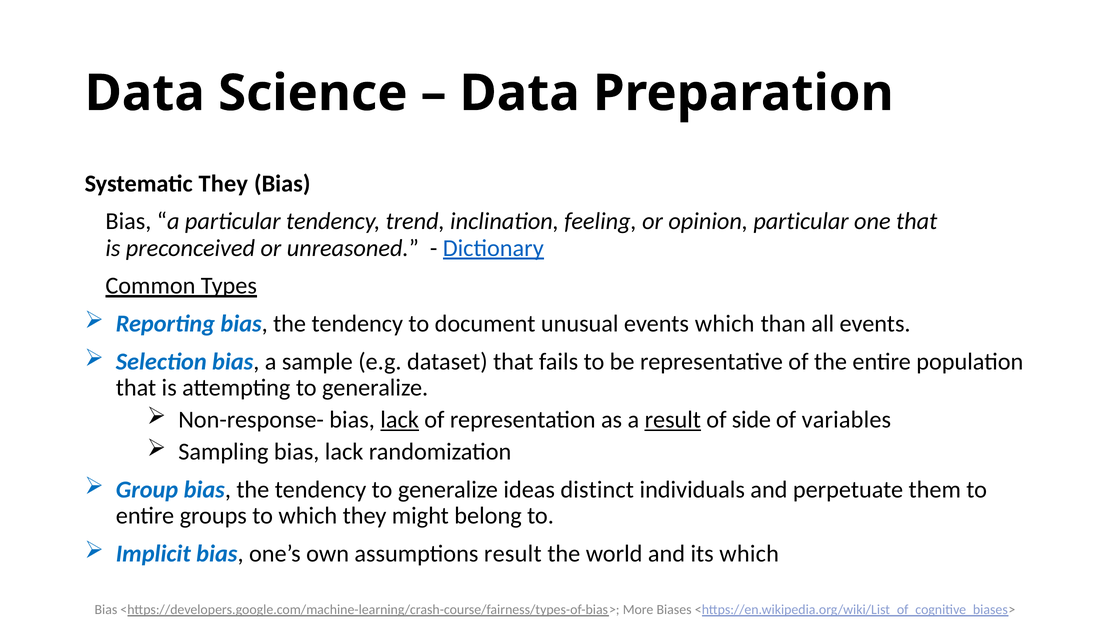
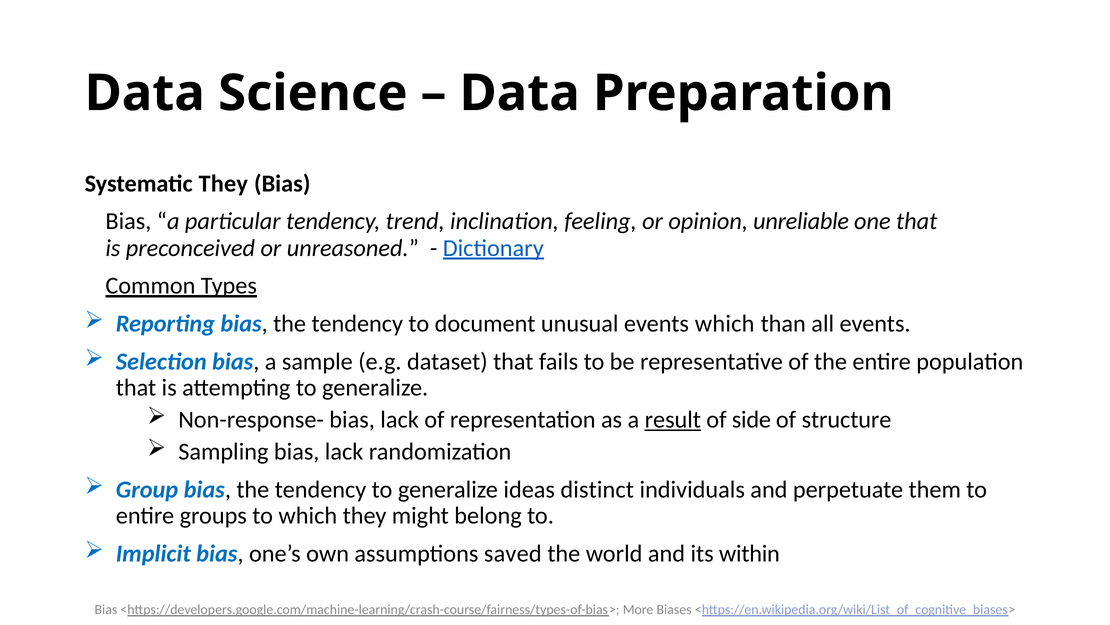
opinion particular: particular -> unreliable (801, 221)
lack underline: present -> none (400, 419)
variables: variables -> structure (847, 419)
assumptions result: result -> saved (513, 553)
its which: which -> within (749, 553)
